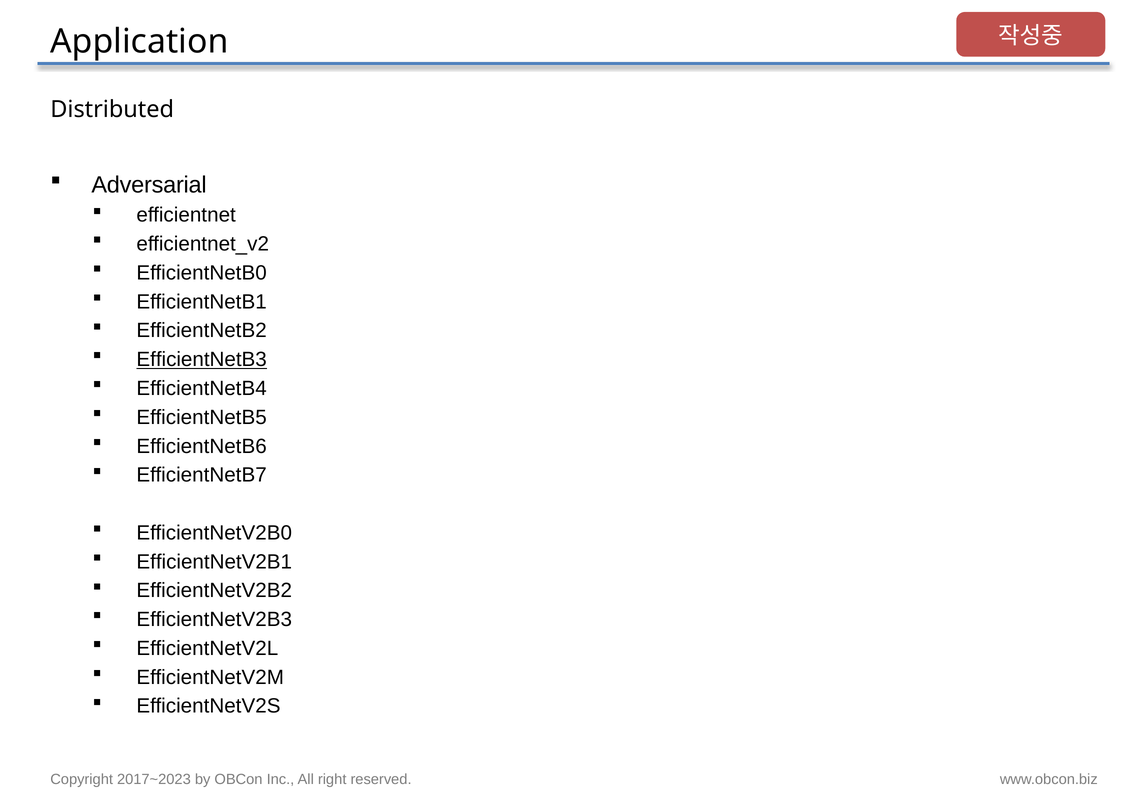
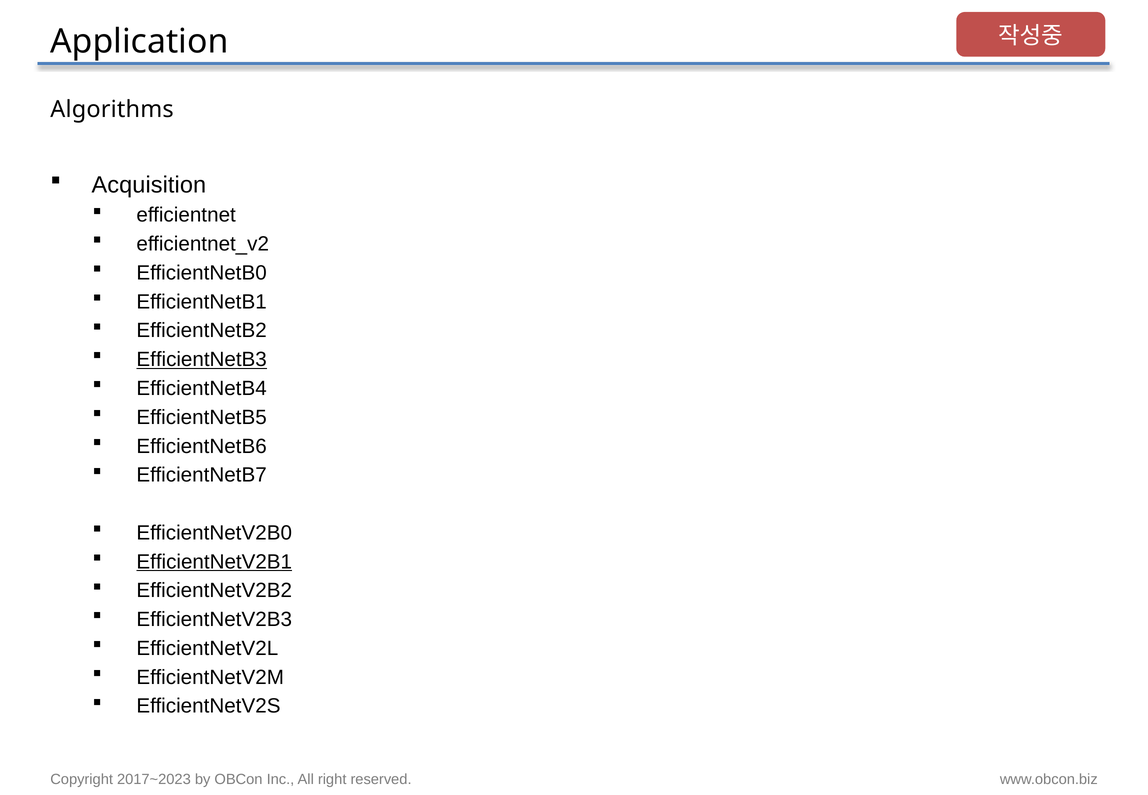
Distributed: Distributed -> Algorithms (112, 110)
Adversarial: Adversarial -> Acquisition (149, 185)
EfficientNetV2B1 underline: none -> present (214, 562)
